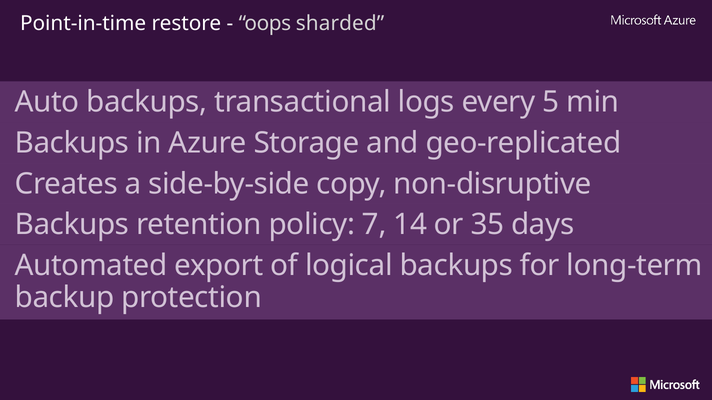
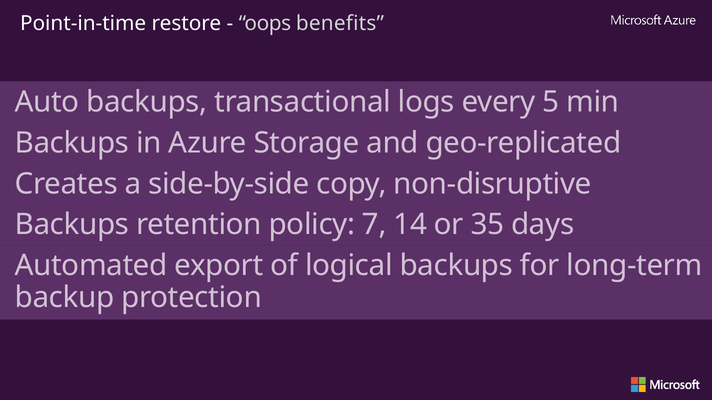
sharded: sharded -> benefits (340, 24)
